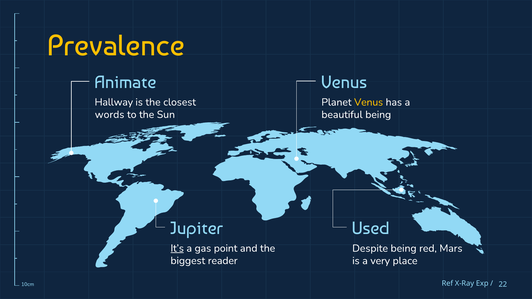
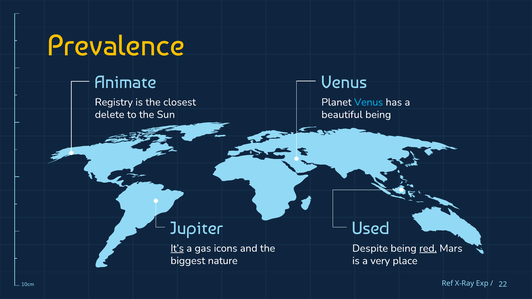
Hallway: Hallway -> Registry (114, 102)
Venus colour: yellow -> light blue (369, 102)
words: words -> delete (110, 115)
point: point -> icons (226, 248)
red underline: none -> present (428, 249)
reader: reader -> nature (223, 261)
